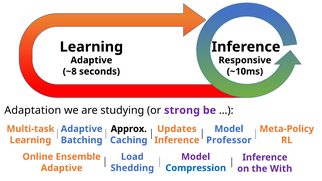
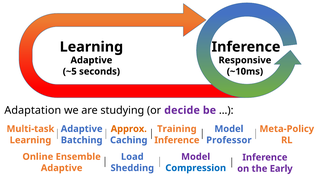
~8: ~8 -> ~5 (70, 72)
strong: strong -> decide (182, 110)
Approx colour: black -> orange (129, 129)
Updates: Updates -> Training (177, 129)
With: With -> Early (281, 169)
